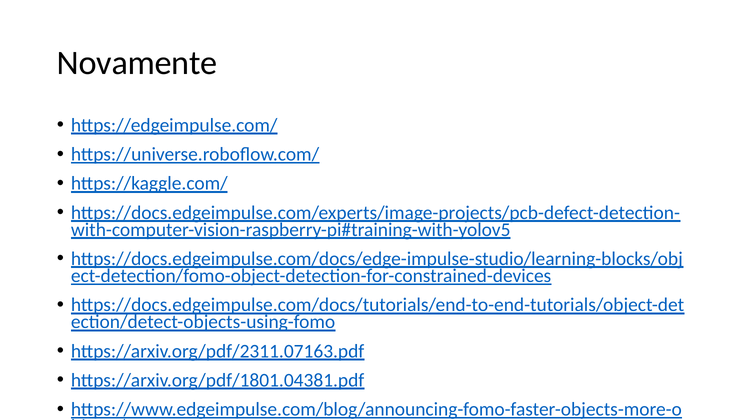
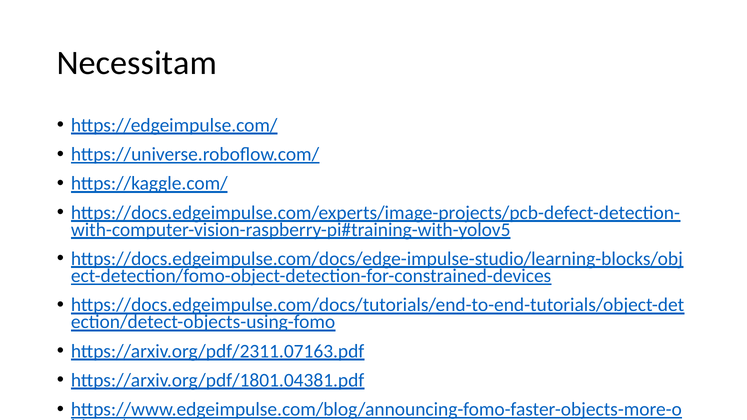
Novamente: Novamente -> Necessitam (137, 63)
